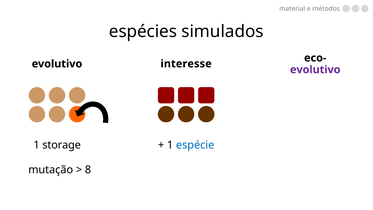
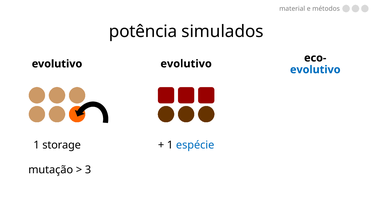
espécies: espécies -> potência (143, 31)
evolutivo interesse: interesse -> evolutivo (186, 64)
evolutivo colour: purple -> blue (315, 70)
8: 8 -> 3 (88, 170)
